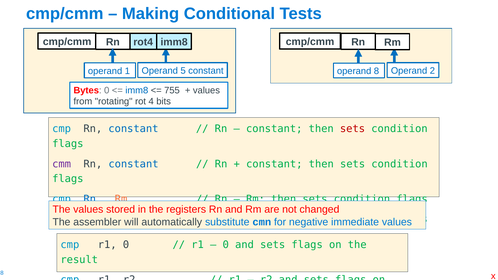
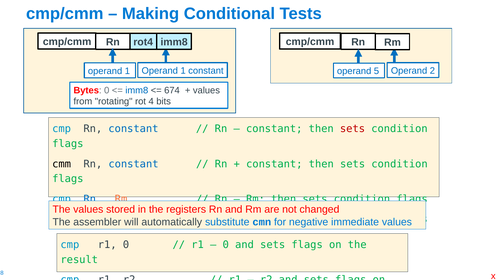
5: 5 -> 1 (183, 71)
8: 8 -> 5 (376, 71)
755: 755 -> 674 (172, 90)
cmm colour: purple -> black (62, 164)
